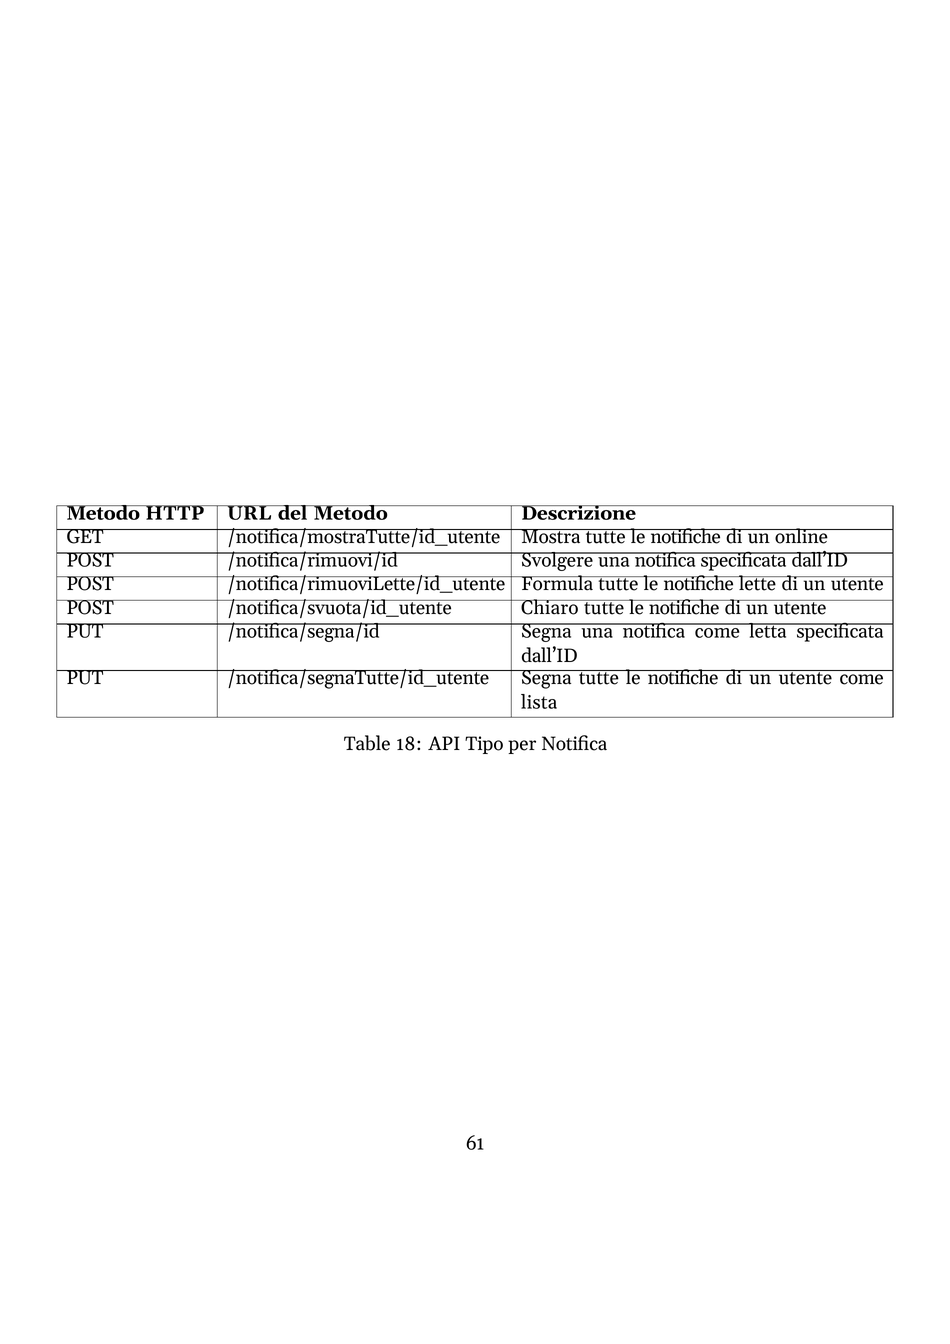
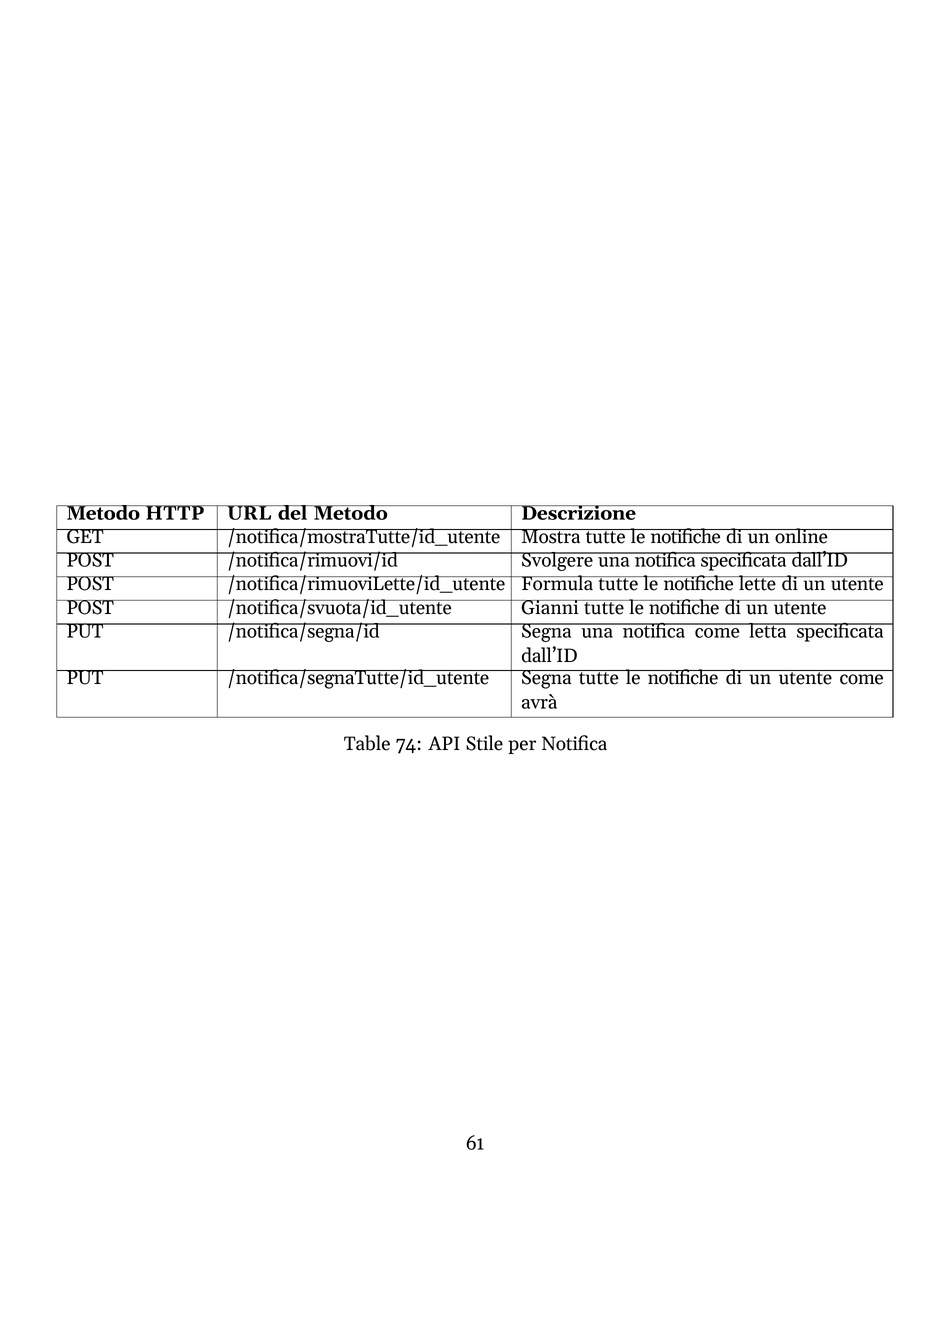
Chiaro: Chiaro -> Gianni (550, 608)
lista: lista -> avrà (539, 703)
18: 18 -> 74 (409, 744)
Tipo: Tipo -> Stile (484, 744)
